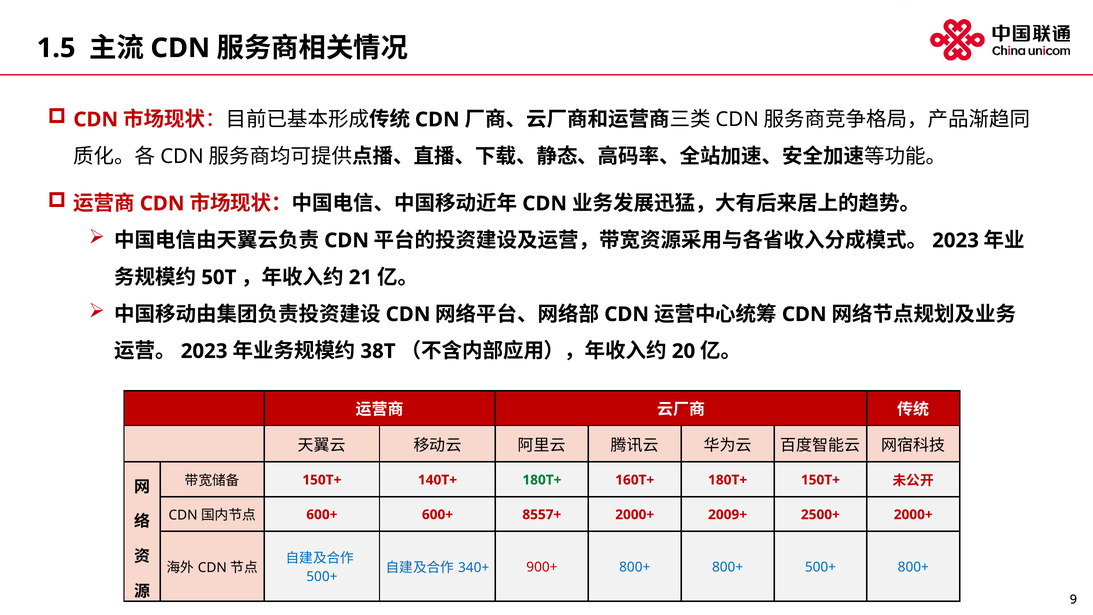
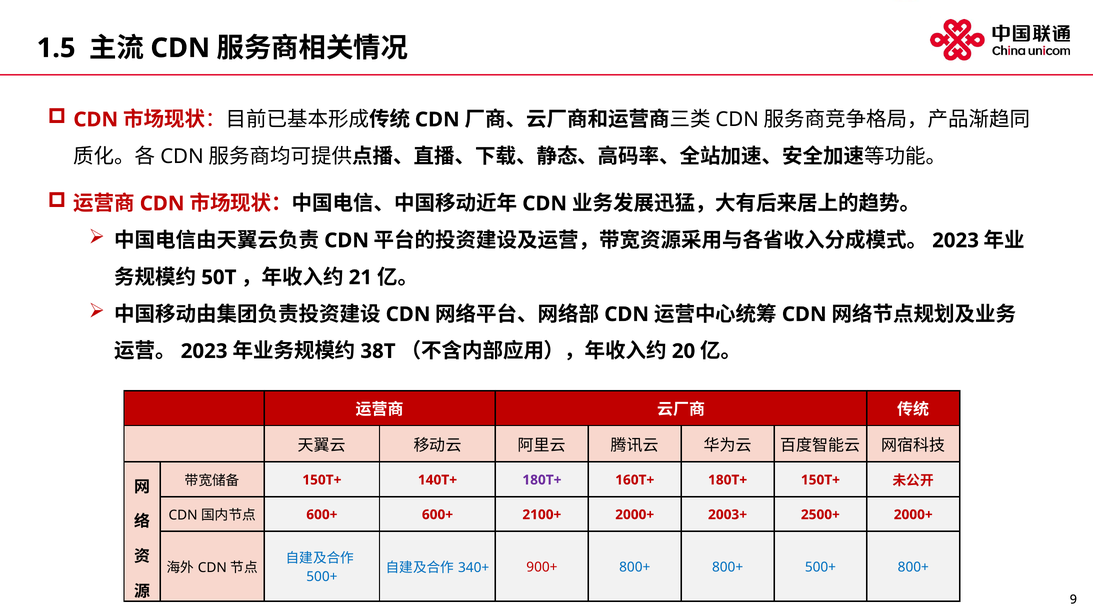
180T+ colour: green -> purple (542, 480)
8557+: 8557+ -> 2100+ (542, 515)
2009+: 2009+ -> 2003+ (728, 515)
